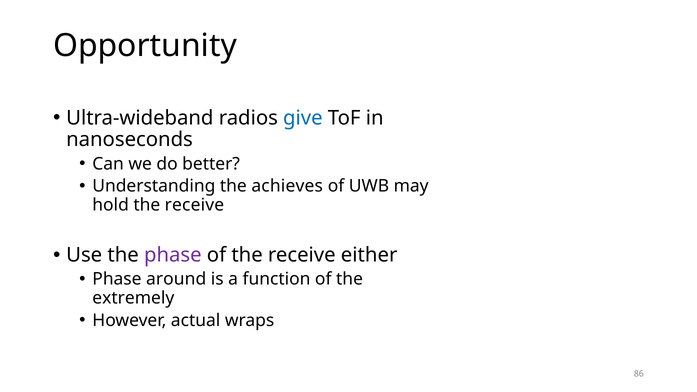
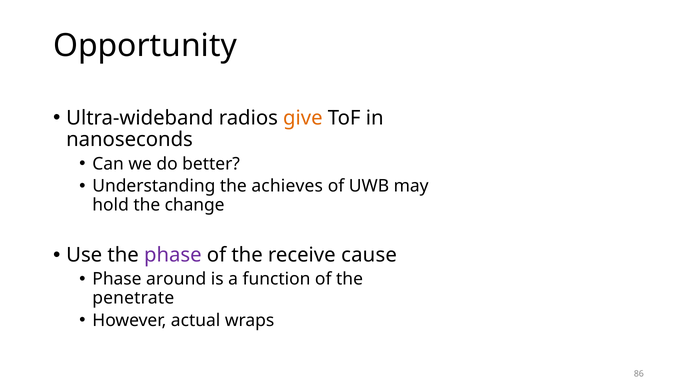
give colour: blue -> orange (303, 118)
hold the receive: receive -> change (195, 205)
either: either -> cause (369, 255)
extremely: extremely -> penetrate (133, 298)
